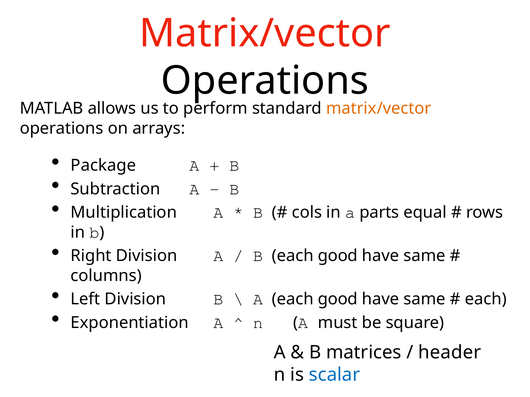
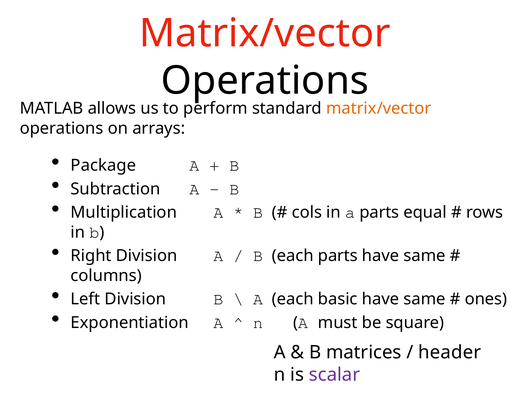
B each good: good -> parts (338, 256)
A each good: good -> basic (338, 299)
each: each -> ones (486, 299)
scalar colour: blue -> purple (334, 375)
